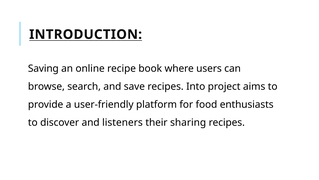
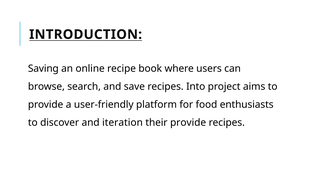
listeners: listeners -> iteration (122, 122)
their sharing: sharing -> provide (188, 122)
